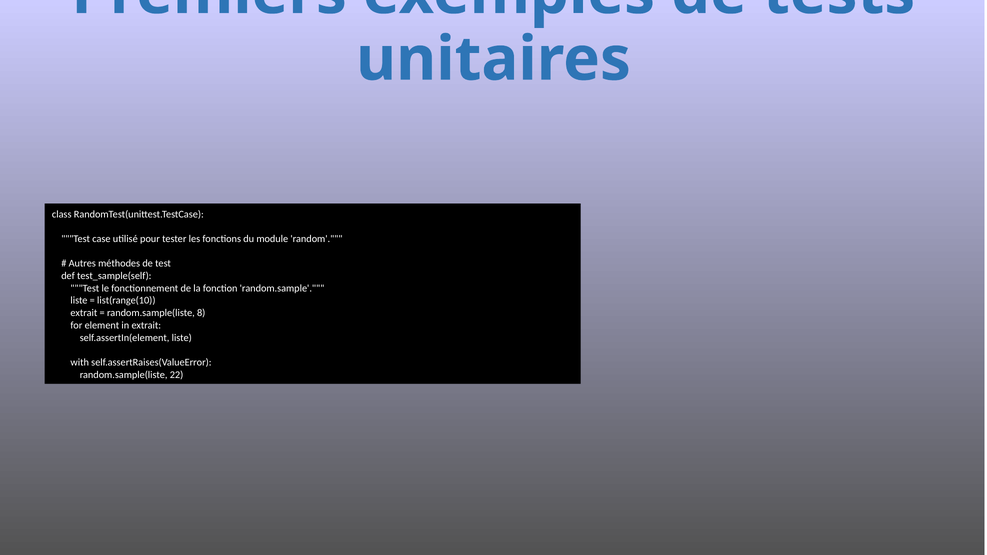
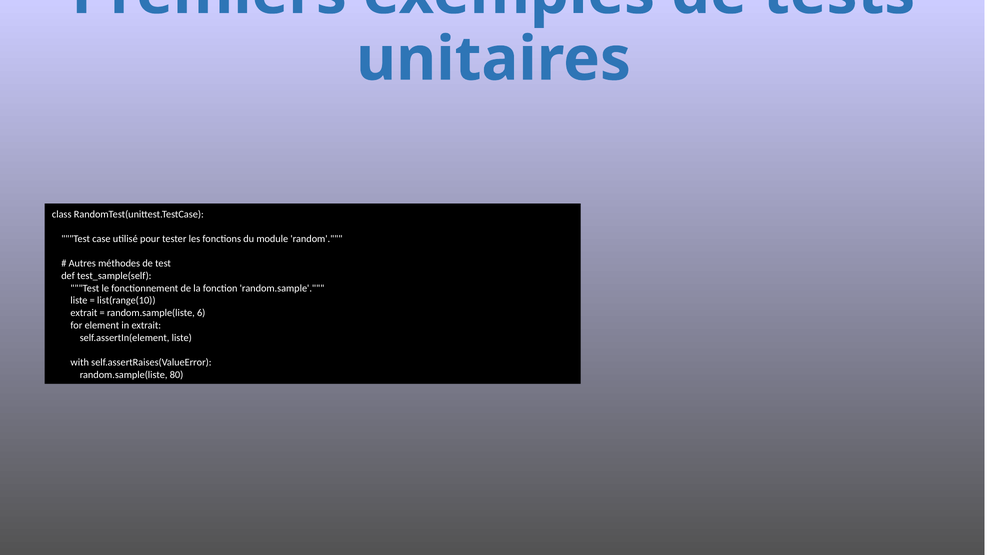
8: 8 -> 6 (201, 313)
22: 22 -> 80 (177, 375)
